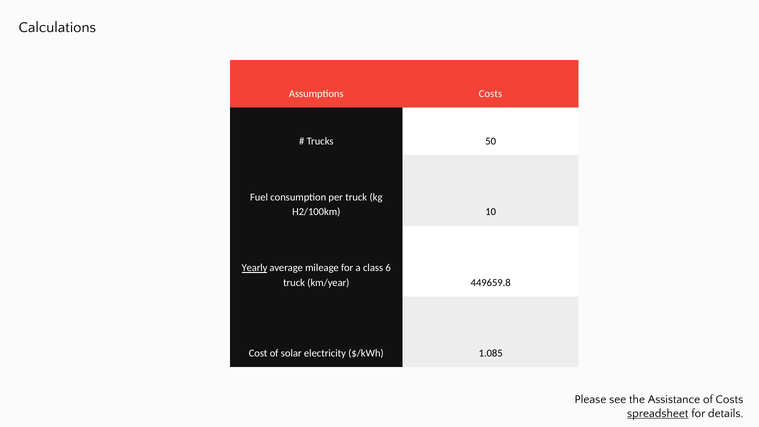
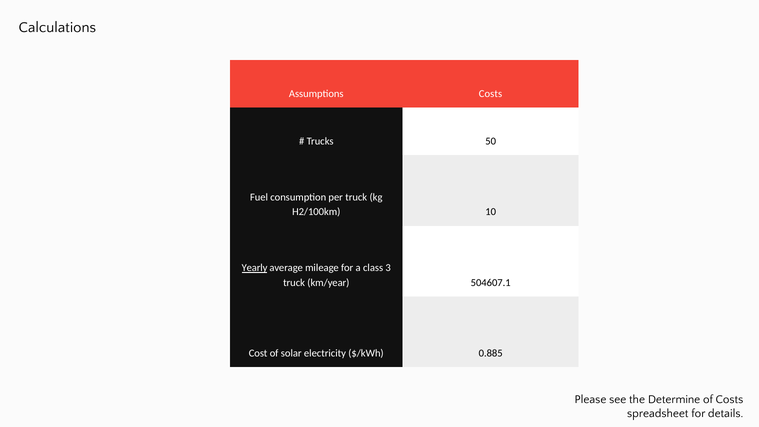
6: 6 -> 3 (388, 268)
449659.8: 449659.8 -> 504607.1 (491, 283)
1.085: 1.085 -> 0.885 (491, 353)
Assistance: Assistance -> Determine (674, 399)
spreadsheet underline: present -> none (658, 413)
